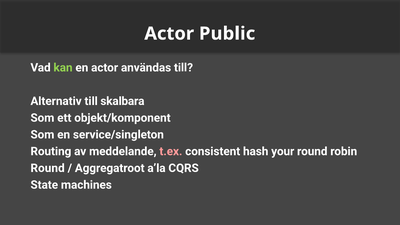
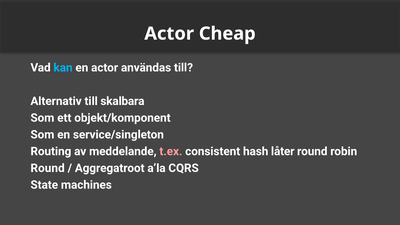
Public: Public -> Cheap (227, 34)
kan colour: light green -> light blue (63, 68)
your: your -> låter (283, 151)
